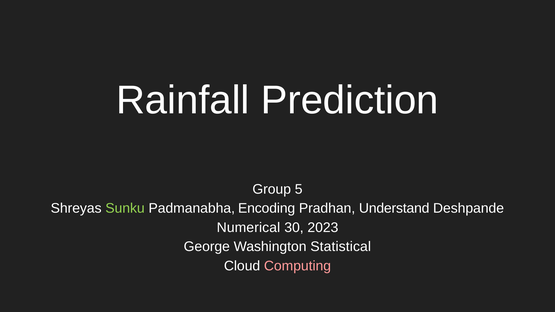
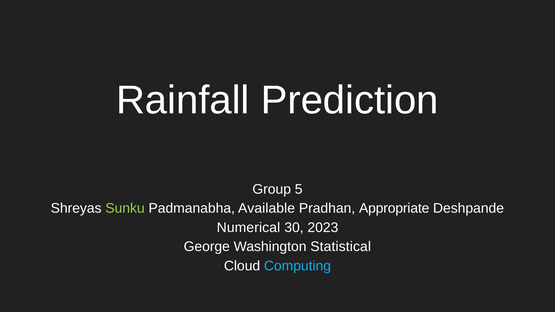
Encoding: Encoding -> Available (267, 209)
Understand: Understand -> Appropriate (394, 209)
Computing colour: pink -> light blue (298, 266)
